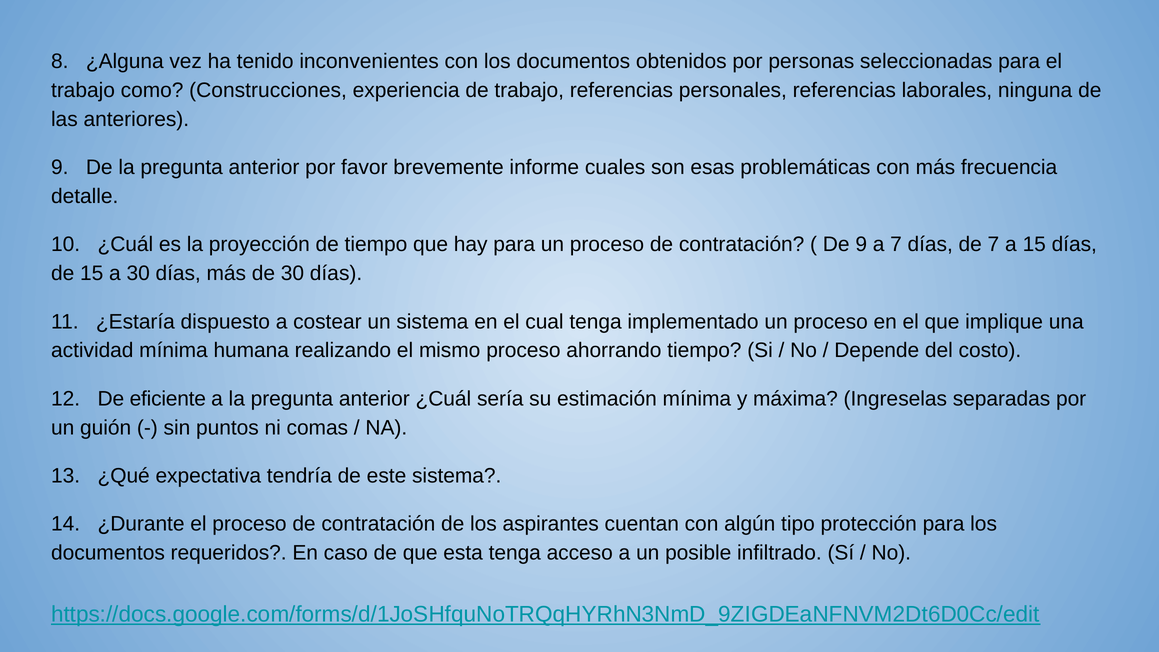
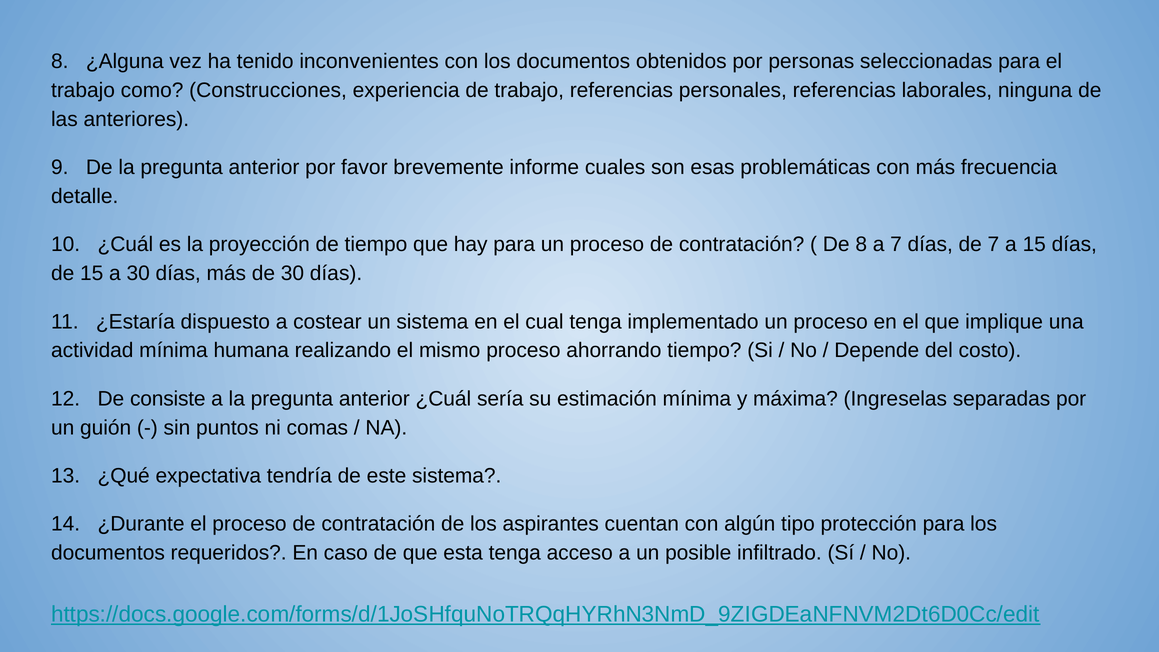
De 9: 9 -> 8 (861, 245)
eficiente: eficiente -> consiste (168, 399)
